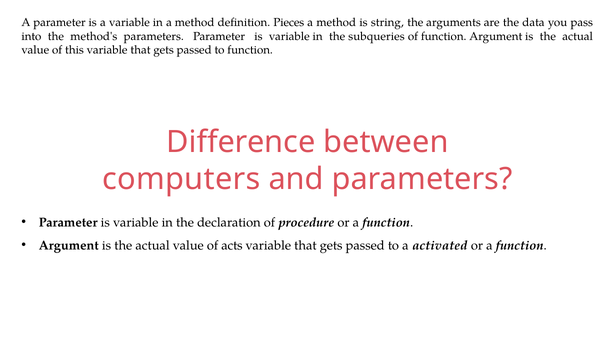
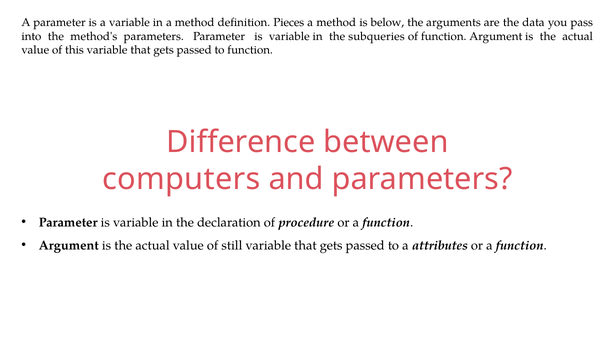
string: string -> below (387, 22)
acts: acts -> still (232, 245)
activated: activated -> attributes (440, 245)
